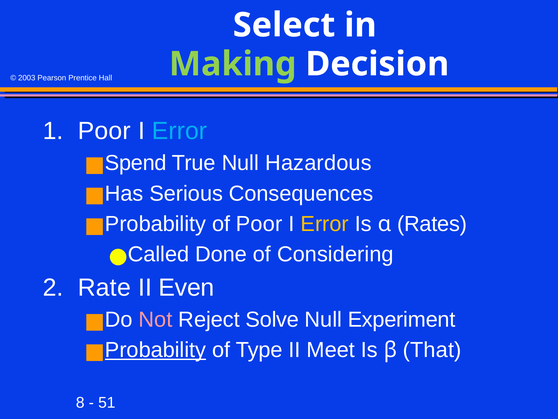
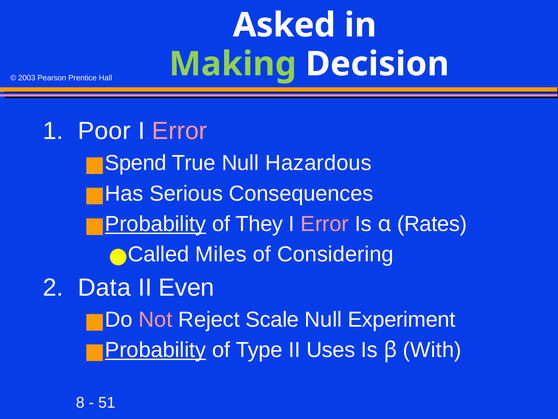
Select: Select -> Asked (284, 25)
Error colour: light blue -> pink (180, 131)
Probability underline: none -> present (156, 224)
of Poor: Poor -> They (259, 224)
Error colour: yellow -> pink (325, 224)
Done: Done -> Miles (221, 254)
Rate: Rate -> Data (104, 287)
Solve: Solve -> Scale (272, 319)
Meet: Meet -> Uses (331, 350)
That: That -> With (432, 350)
